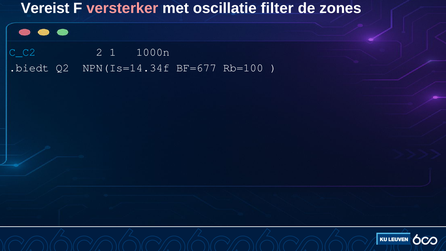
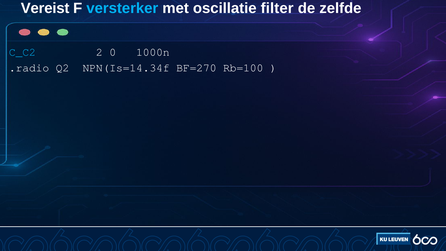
versterker colour: pink -> light blue (122, 8)
zones: zones -> zelfde (340, 8)
1: 1 -> 0 (113, 52)
.biedt: .biedt -> .radio (29, 68)
BF=677: BF=677 -> BF=270 (196, 68)
